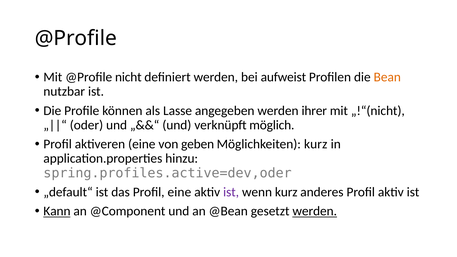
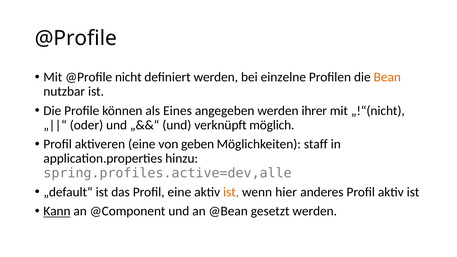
aufweist: aufweist -> einzelne (283, 77)
Lasse: Lasse -> Eines (178, 111)
Möglichkeiten kurz: kurz -> staff (316, 144)
spring.profiles.active=dev,oder: spring.profiles.active=dev,oder -> spring.profiles.active=dev,alle (168, 173)
ist colour: purple -> orange (231, 192)
wenn kurz: kurz -> hier (286, 192)
werden underline: present -> none (315, 211)
